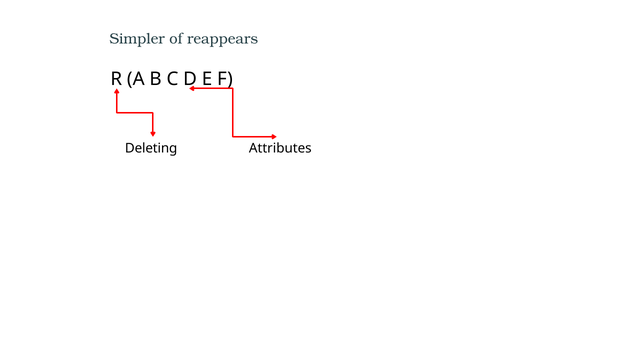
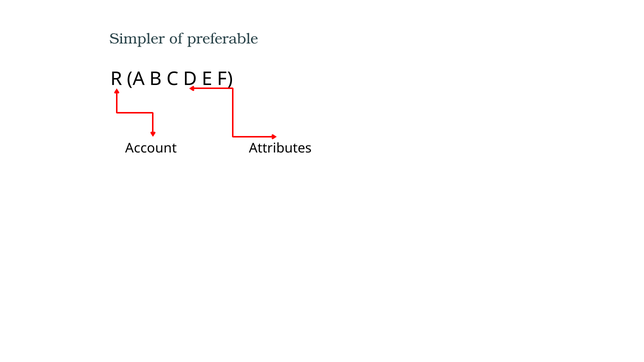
reappears: reappears -> preferable (223, 39)
Deleting: Deleting -> Account (151, 148)
